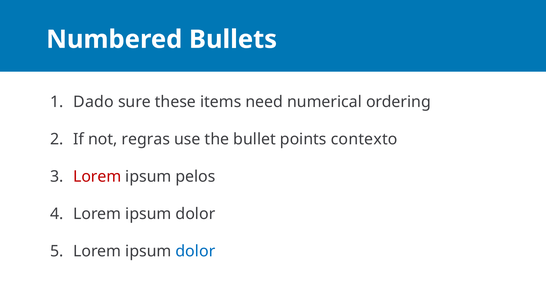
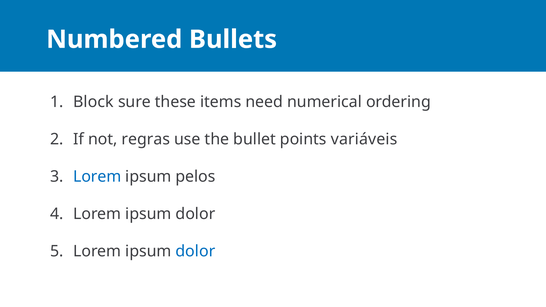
Dado: Dado -> Block (93, 102)
contexto: contexto -> variáveis (364, 139)
Lorem colour: red -> blue (97, 177)
